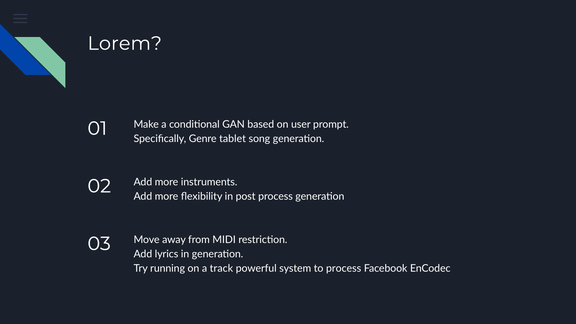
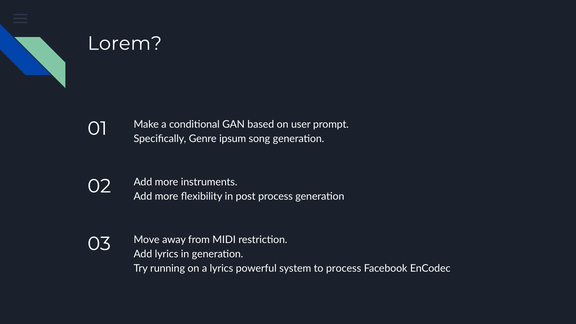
tablet: tablet -> ipsum (233, 139)
a track: track -> lyrics (221, 268)
